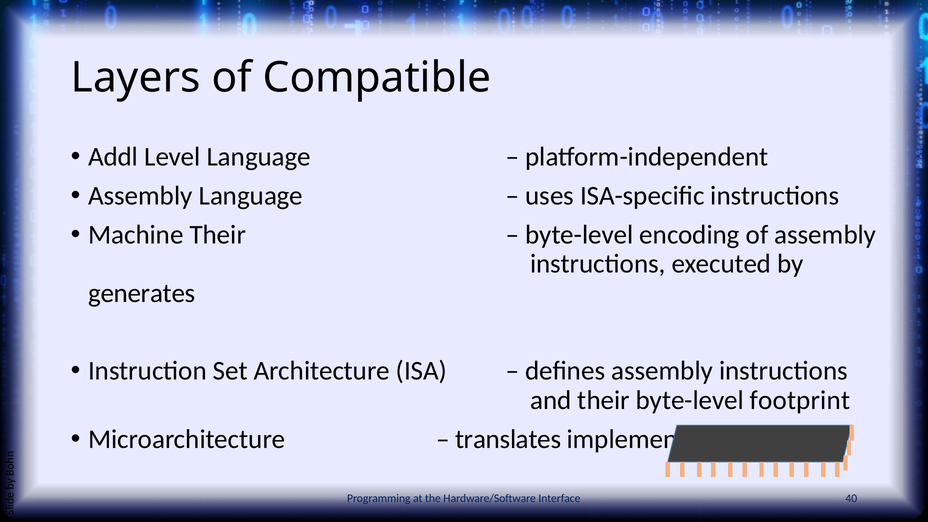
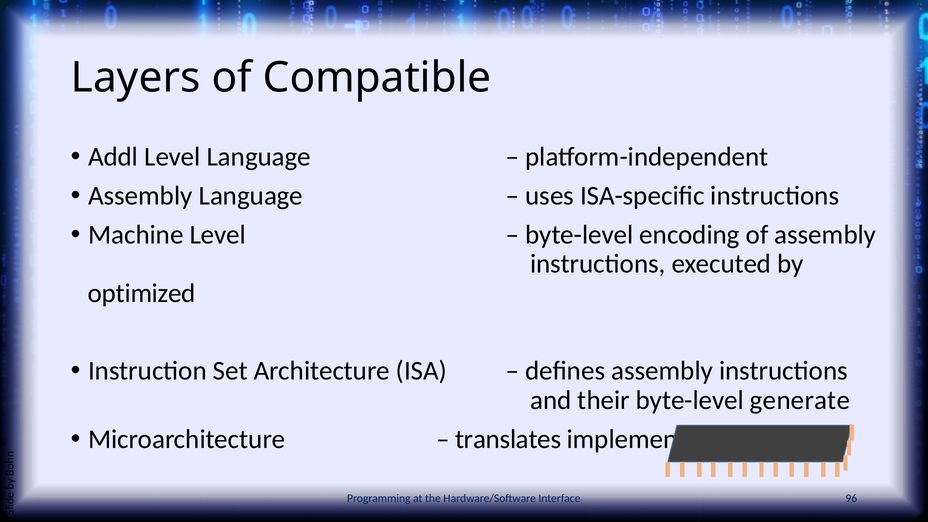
Machine Their: Their -> Level (218, 235)
generates: generates -> optimized (142, 293)
footprint: footprint -> generate (800, 400)
40: 40 -> 96 (851, 498)
